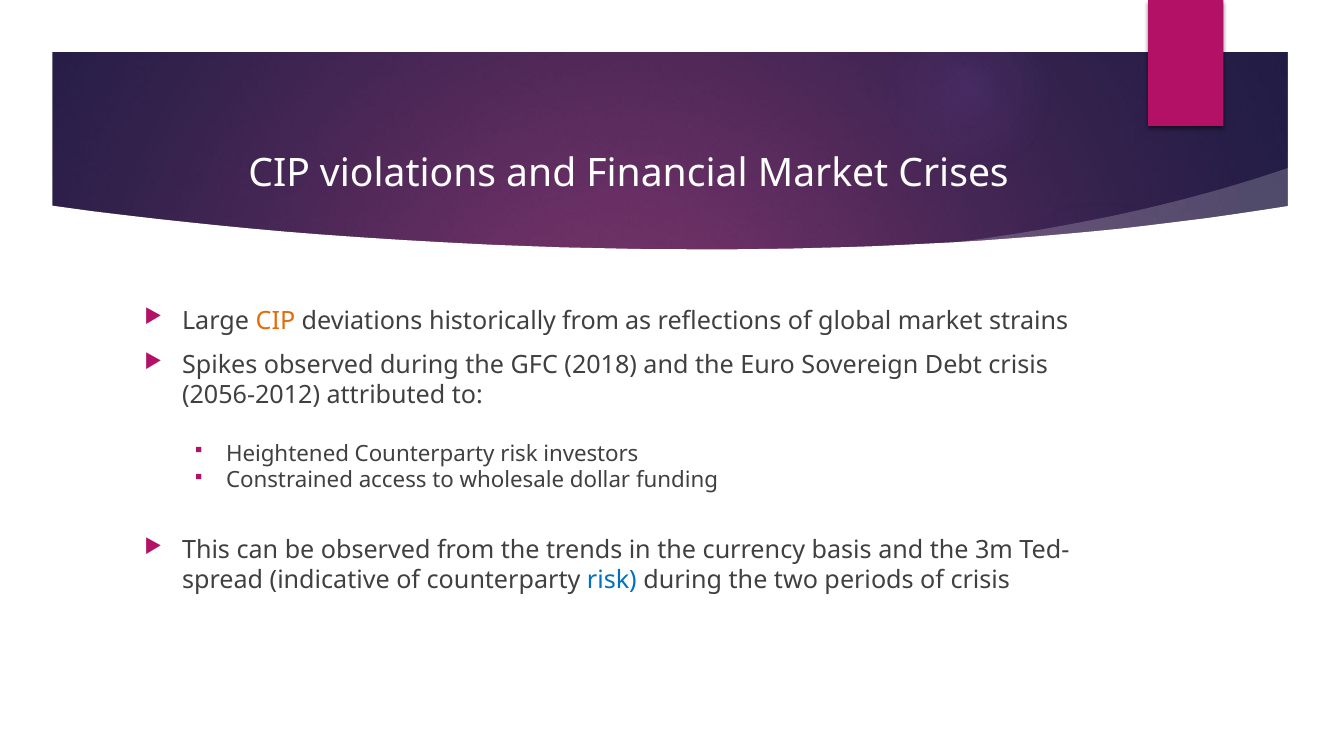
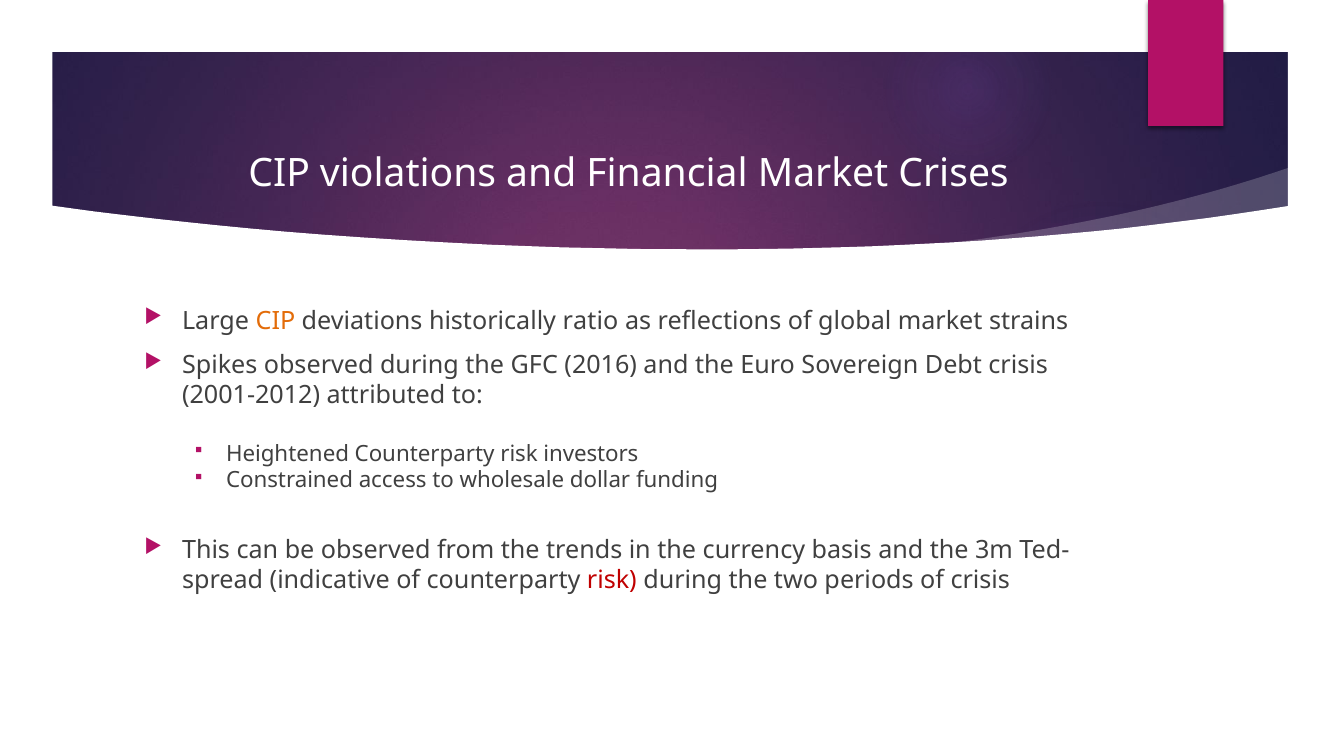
historically from: from -> ratio (591, 321)
2018: 2018 -> 2016 (601, 365)
2056-2012: 2056-2012 -> 2001-2012 (251, 395)
risk colour: blue -> red (612, 580)
